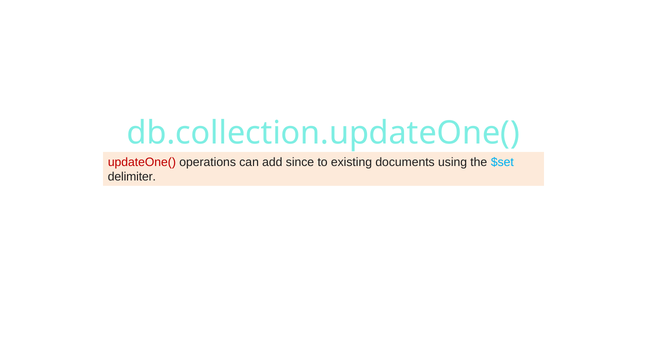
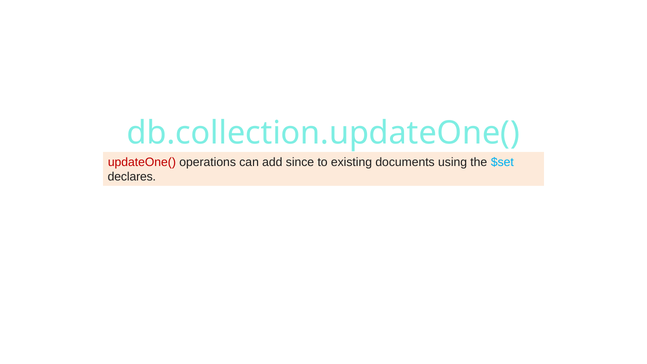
delimiter: delimiter -> declares (132, 177)
